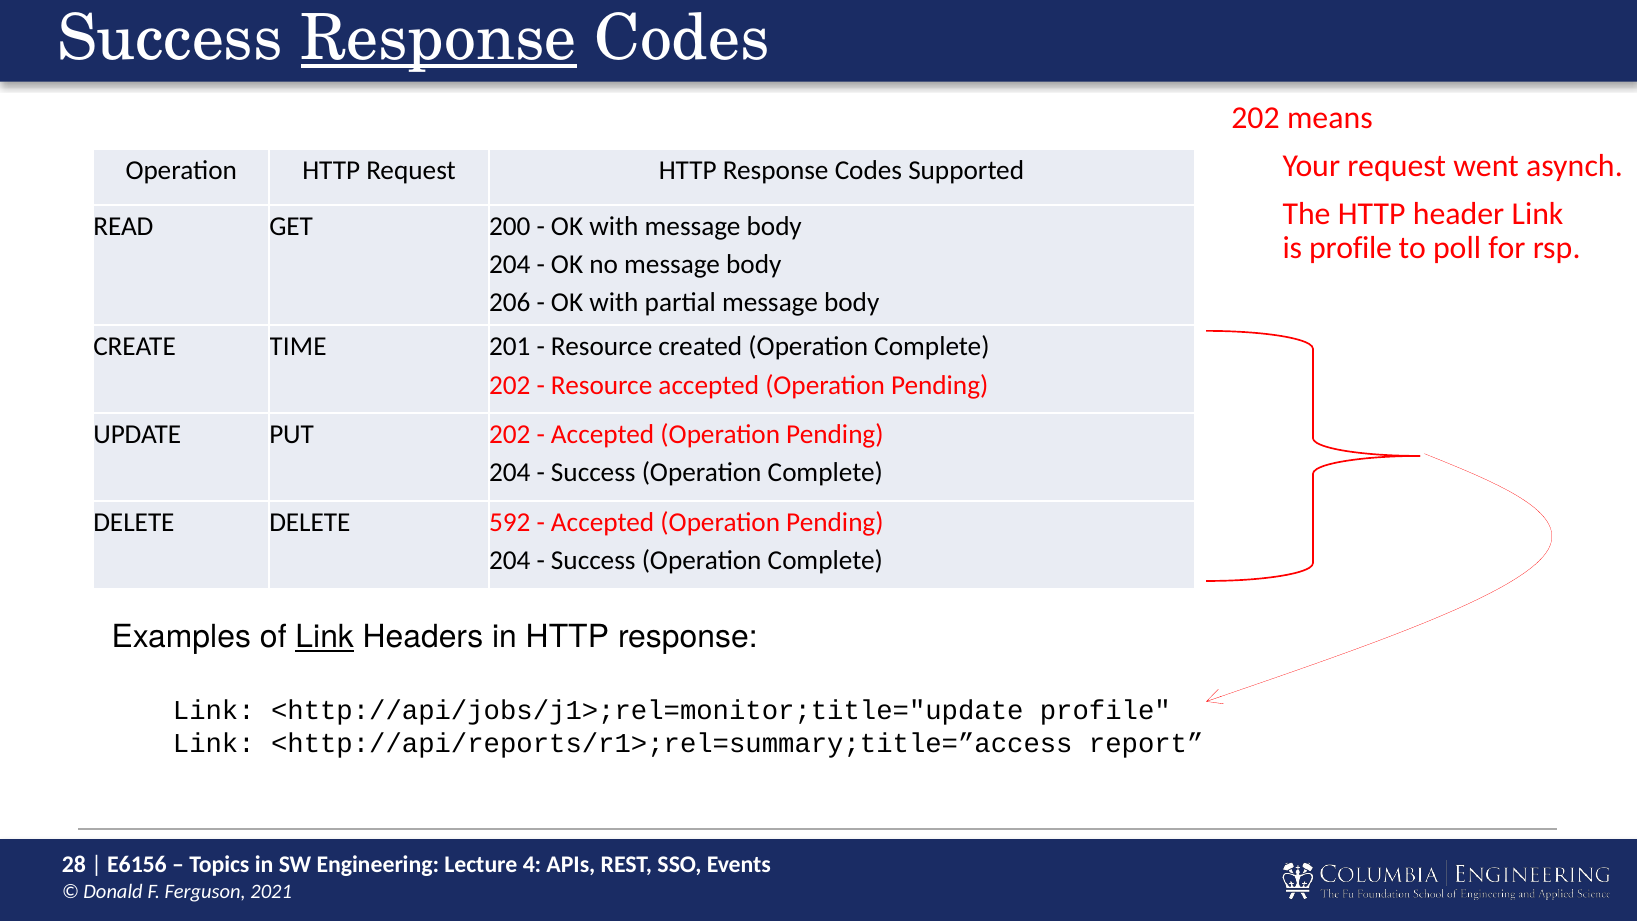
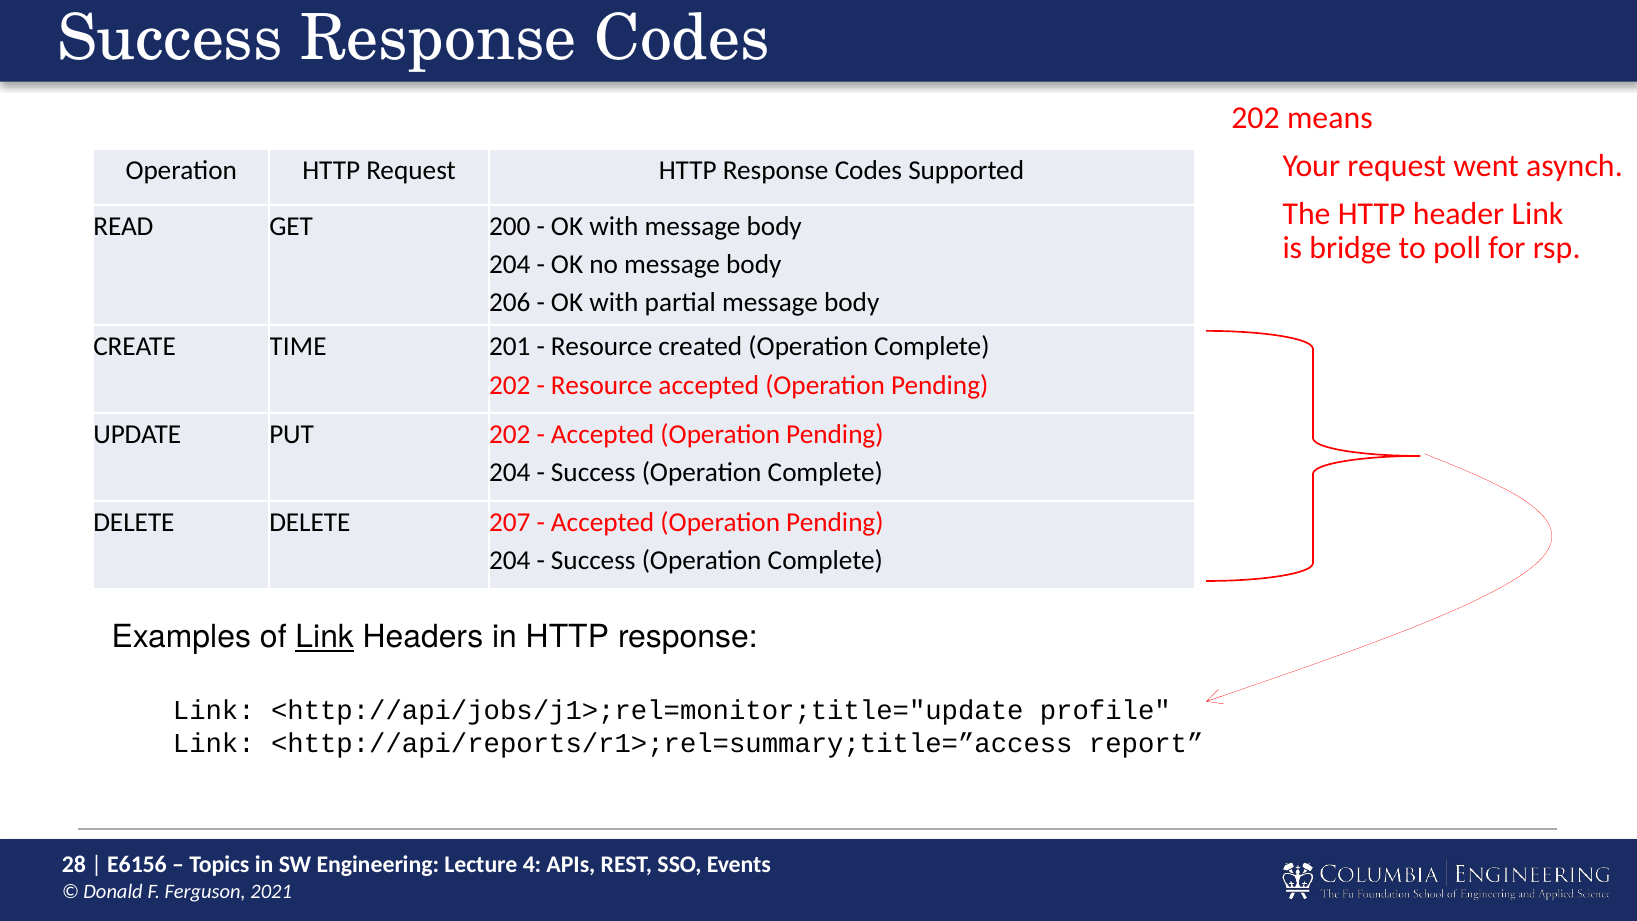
Response underline: present -> none (439, 39)
is profile: profile -> bridge (1350, 248)
592: 592 -> 207 (510, 523)
